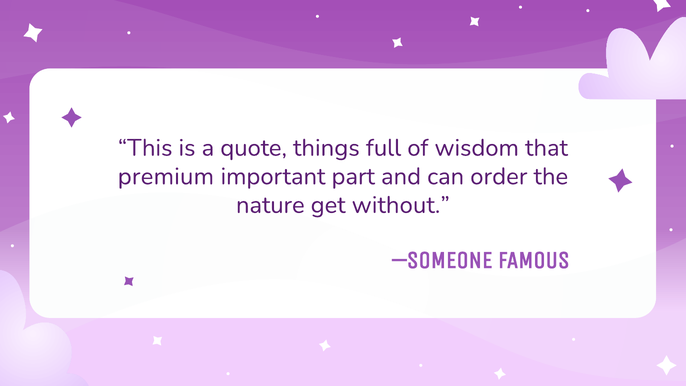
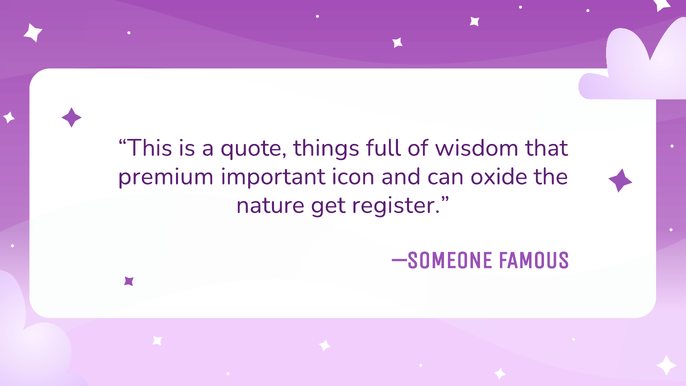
part: part -> icon (353, 176)
order: order -> oxide (499, 176)
without: without -> register (401, 205)
